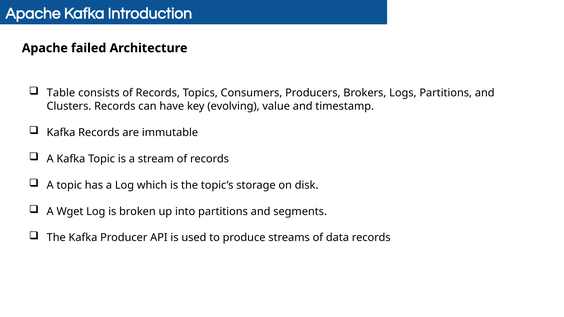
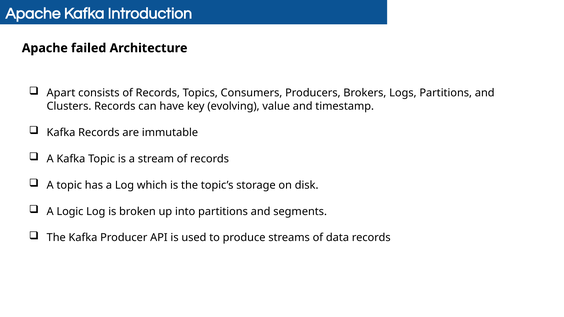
Table: Table -> Apart (61, 93)
Wget: Wget -> Logic (70, 212)
